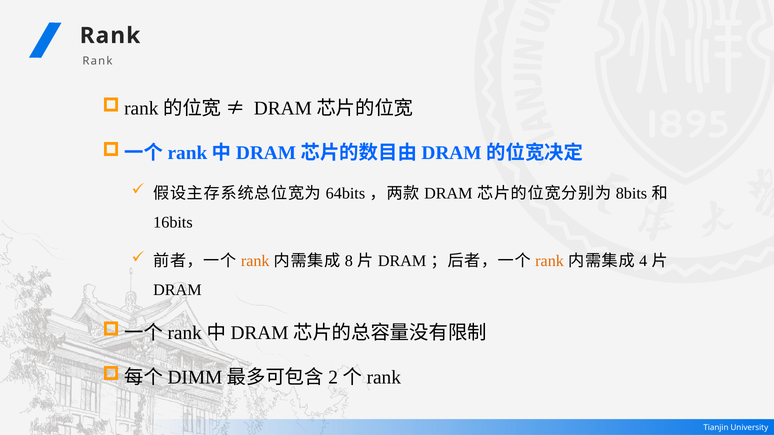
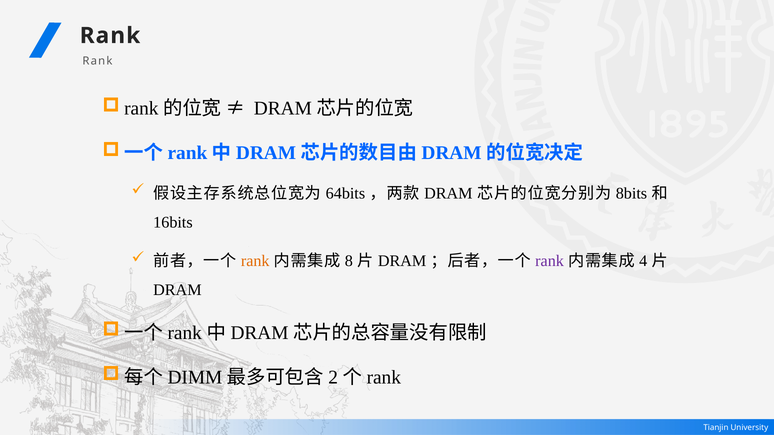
rank colour: orange -> purple (550, 261)
